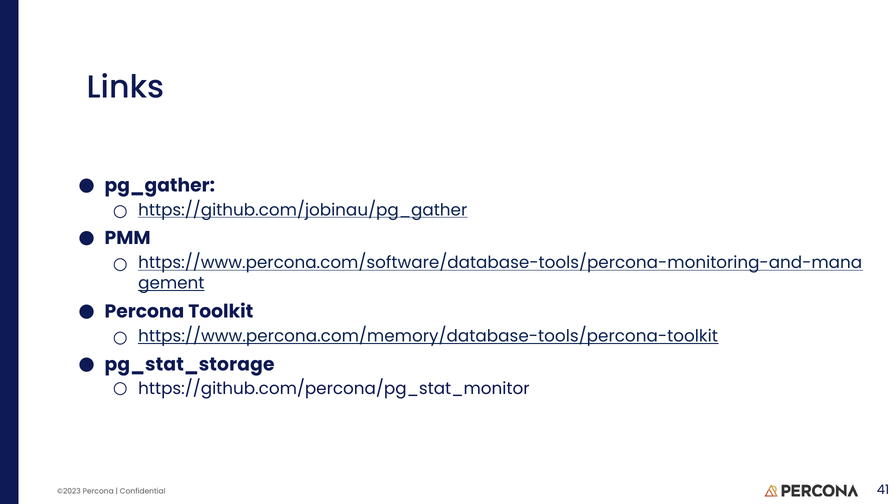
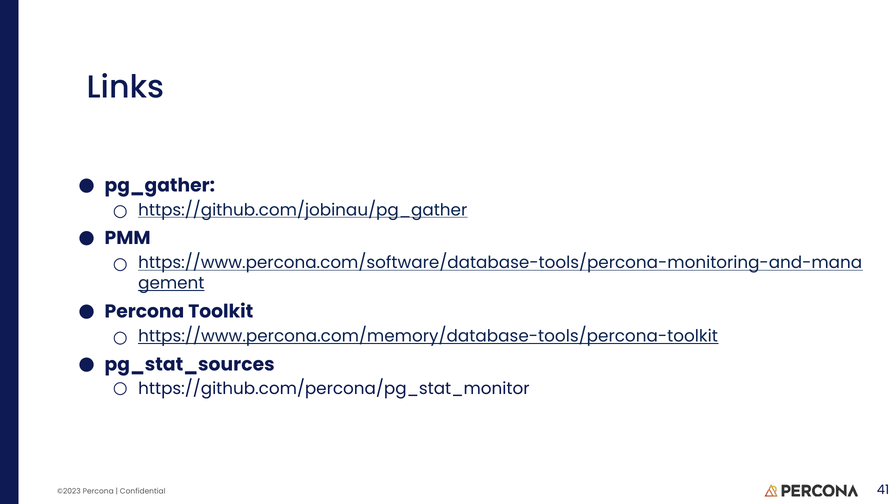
pg_stat_storage: pg_stat_storage -> pg_stat_sources (190, 364)
